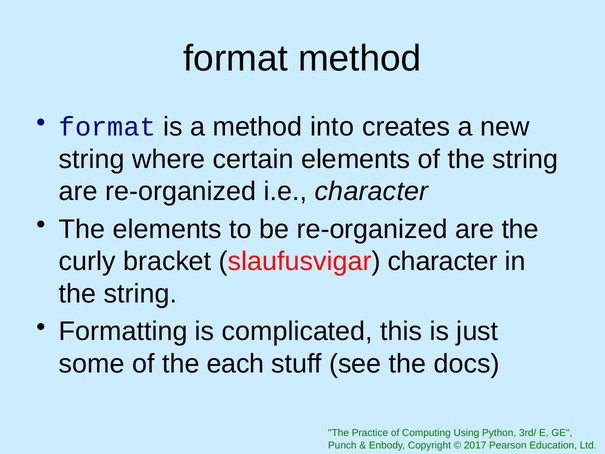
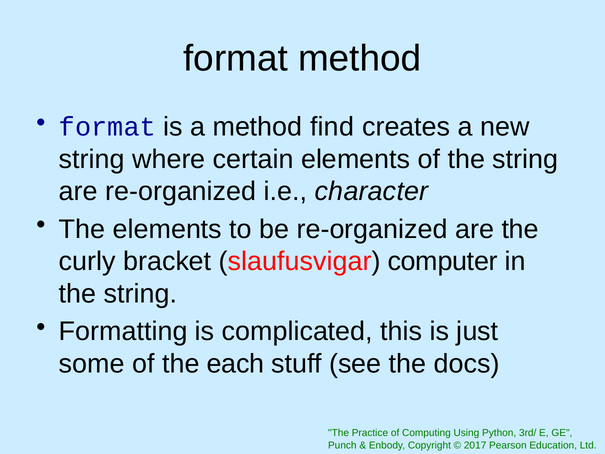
into: into -> find (332, 127)
slaufusvigar character: character -> computer (443, 261)
